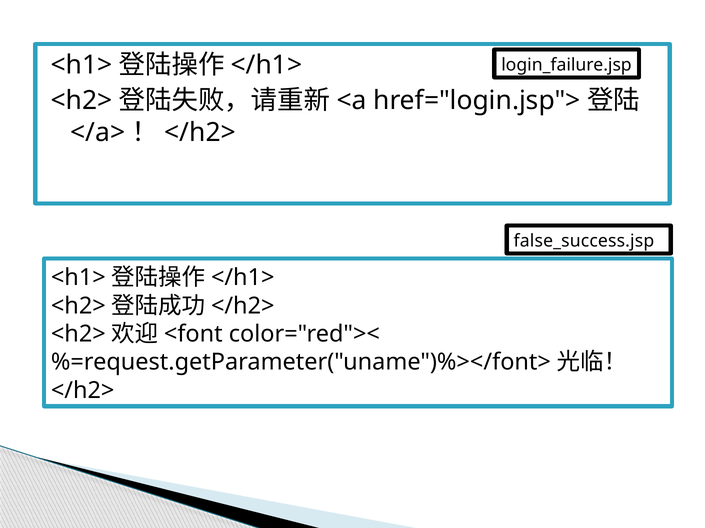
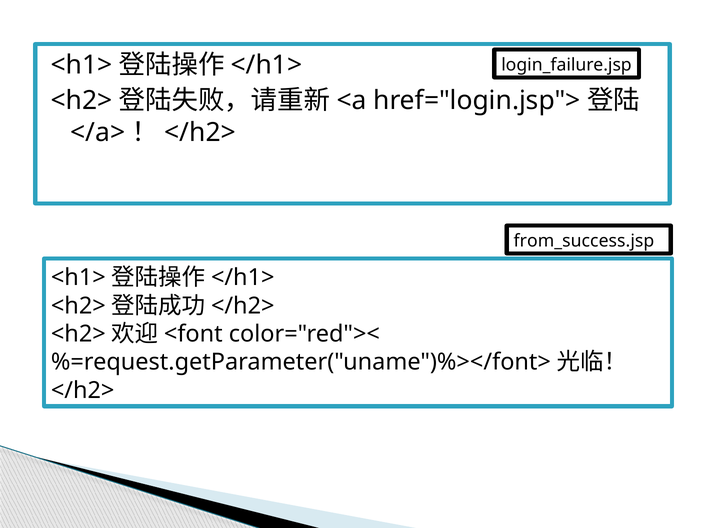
false_success.jsp: false_success.jsp -> from_success.jsp (584, 241)
